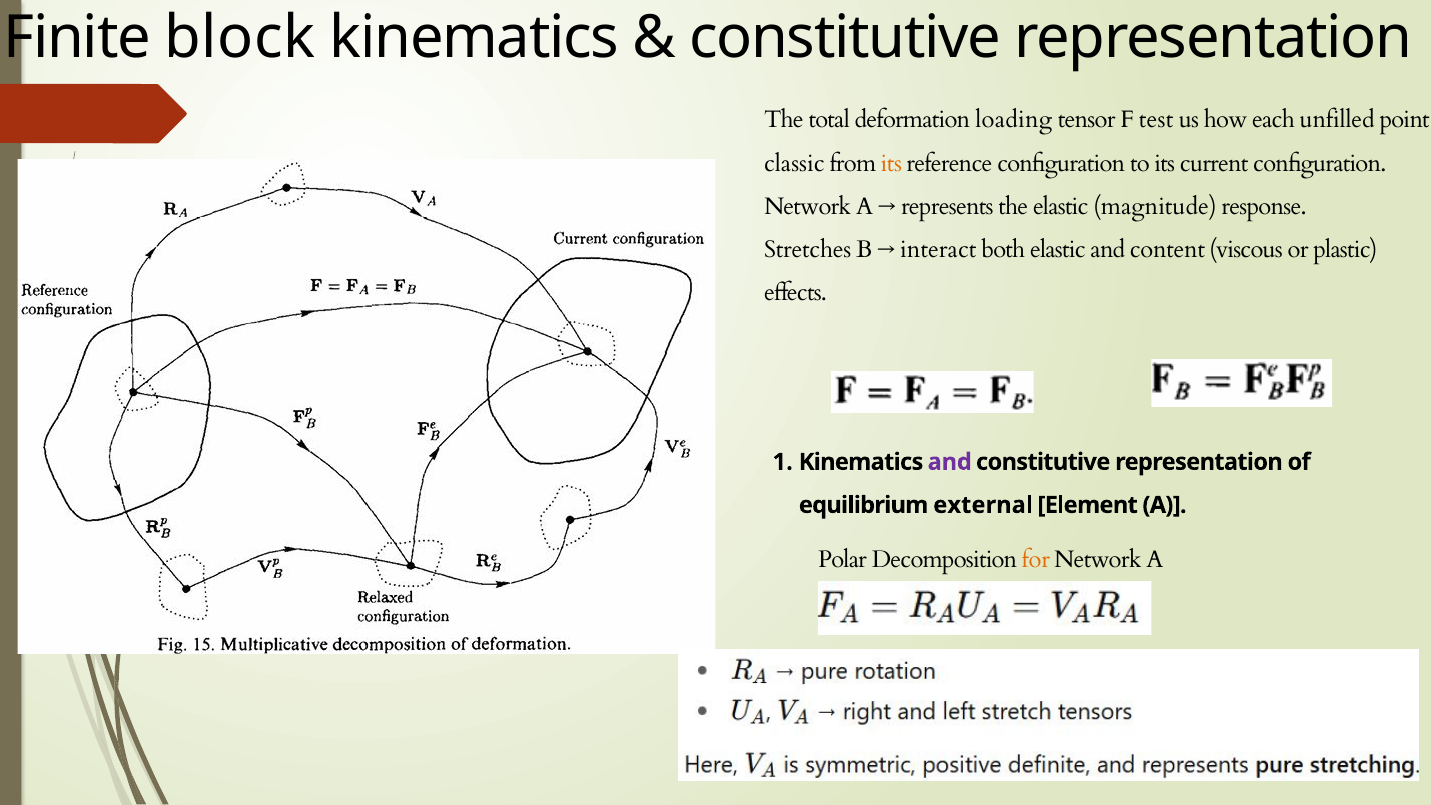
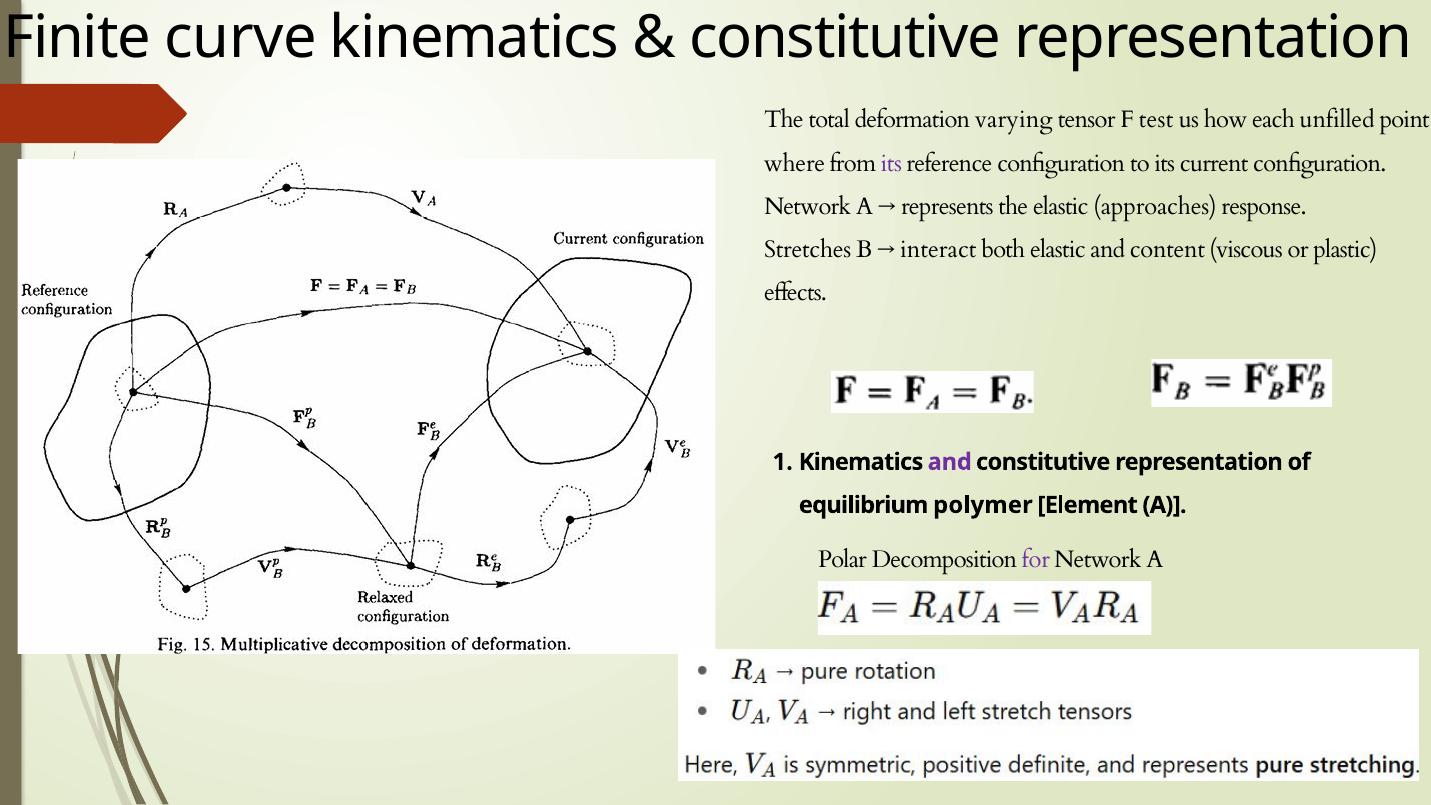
block: block -> curve (241, 38)
loading: loading -> varying (1014, 120)
classic: classic -> where (795, 163)
its colour: orange -> purple (891, 163)
magnitude: magnitude -> approaches (1155, 206)
external: external -> polymer (983, 505)
for colour: orange -> purple (1036, 560)
